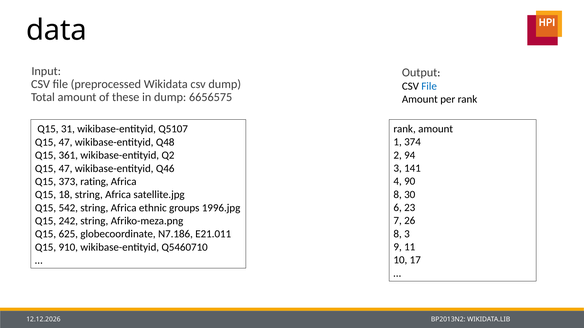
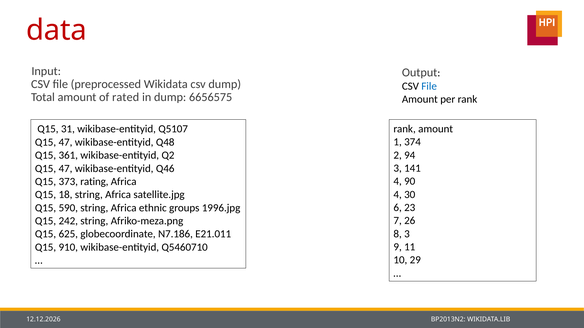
data colour: black -> red (57, 30)
these: these -> rated (126, 97)
8: 8 -> 4 (398, 195)
542: 542 -> 590 (68, 208)
17: 17 -> 29 (415, 260)
